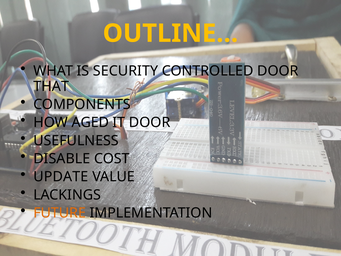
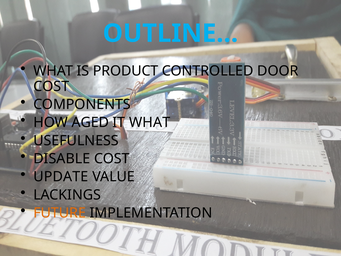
OUTLINE… colour: yellow -> light blue (170, 33)
SECURITY: SECURITY -> PRODUCT (126, 71)
THAT: THAT -> COST (51, 86)
IT DOOR: DOOR -> WHAT (150, 122)
